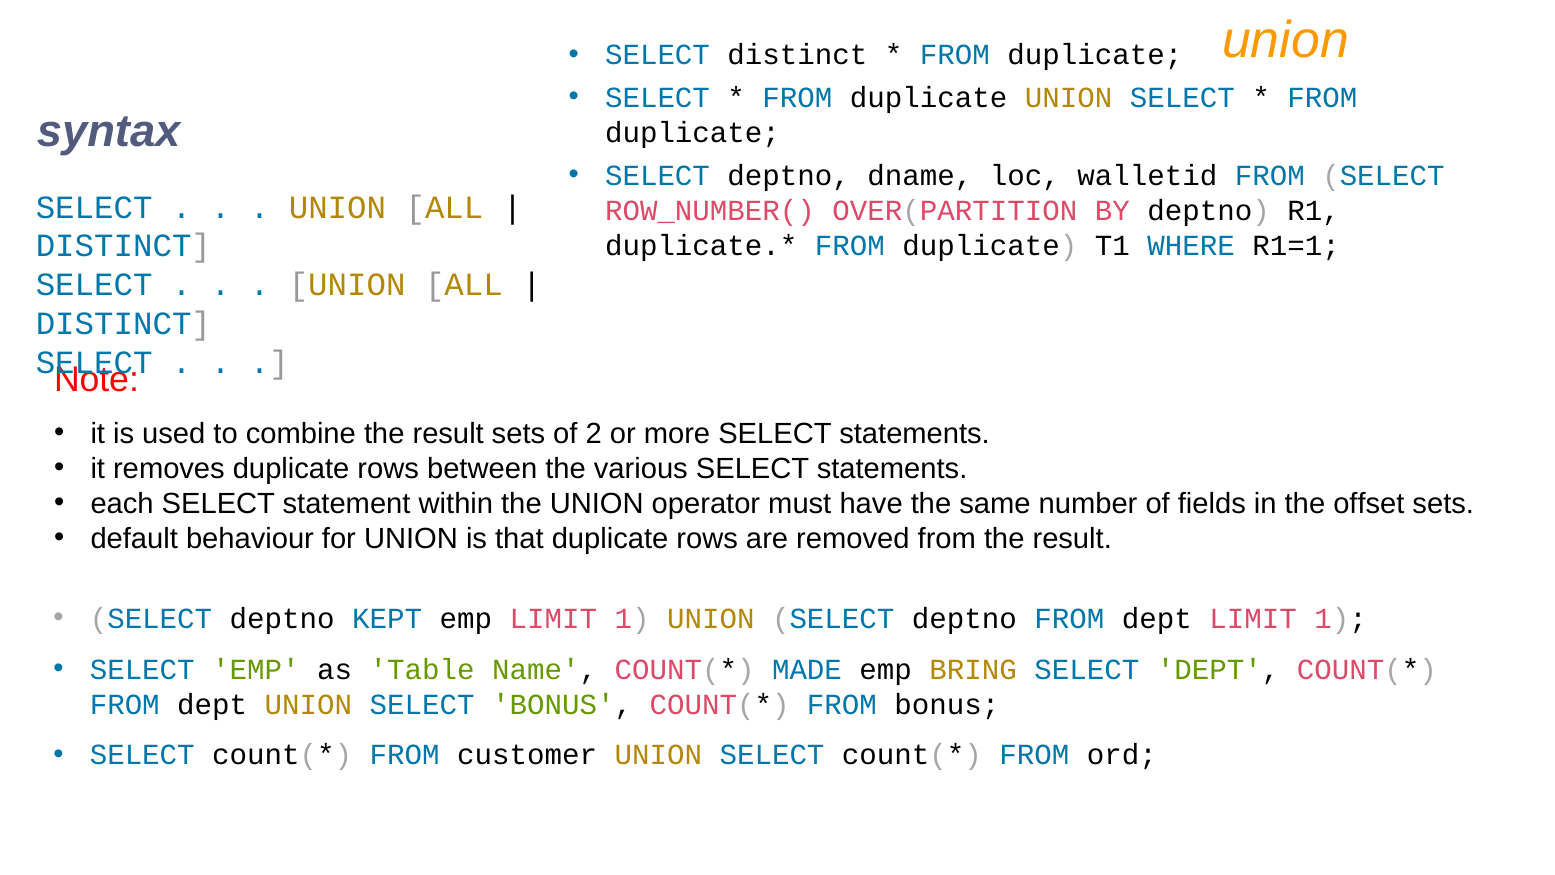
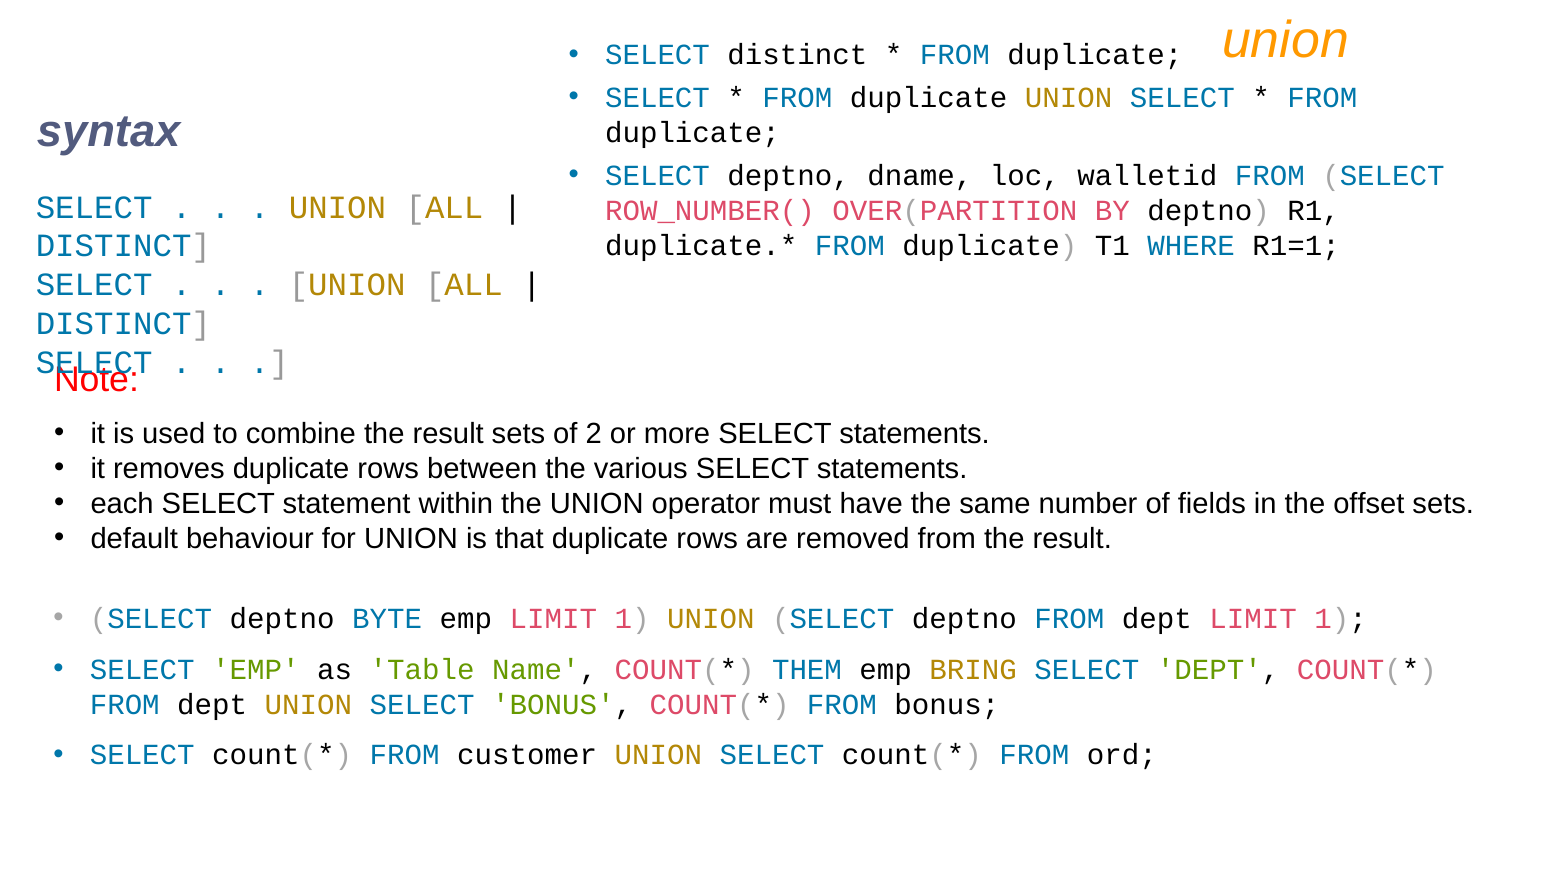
KEPT: KEPT -> BYTE (387, 619)
MADE: MADE -> THEM (807, 669)
